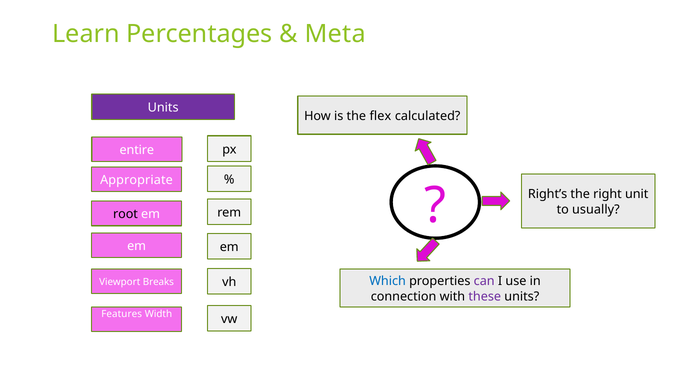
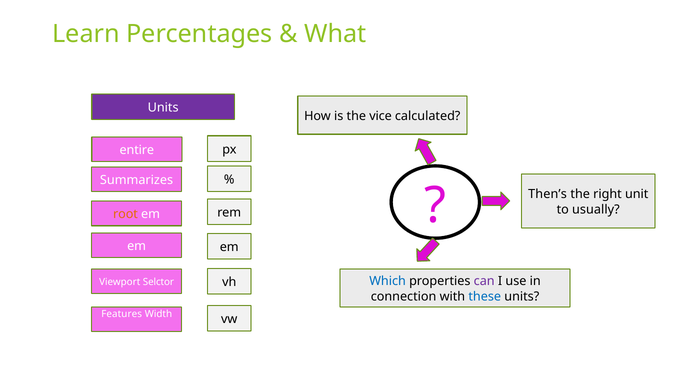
Meta: Meta -> What (335, 34)
flex: flex -> vice (381, 116)
Appropriate: Appropriate -> Summarizes (137, 181)
Right’s: Right’s -> Then’s (548, 195)
root colour: black -> orange (126, 215)
Breaks: Breaks -> Selctor (158, 282)
these colour: purple -> blue (485, 297)
